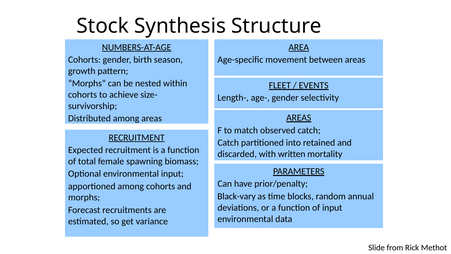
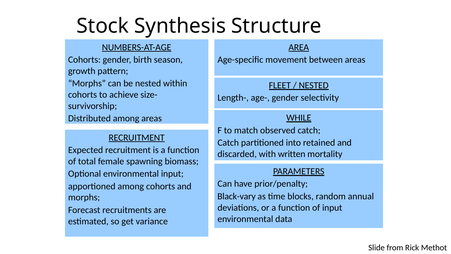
EVENTS: EVENTS -> NESTED (314, 85)
AREAS: AREAS -> WHILE (299, 118)
